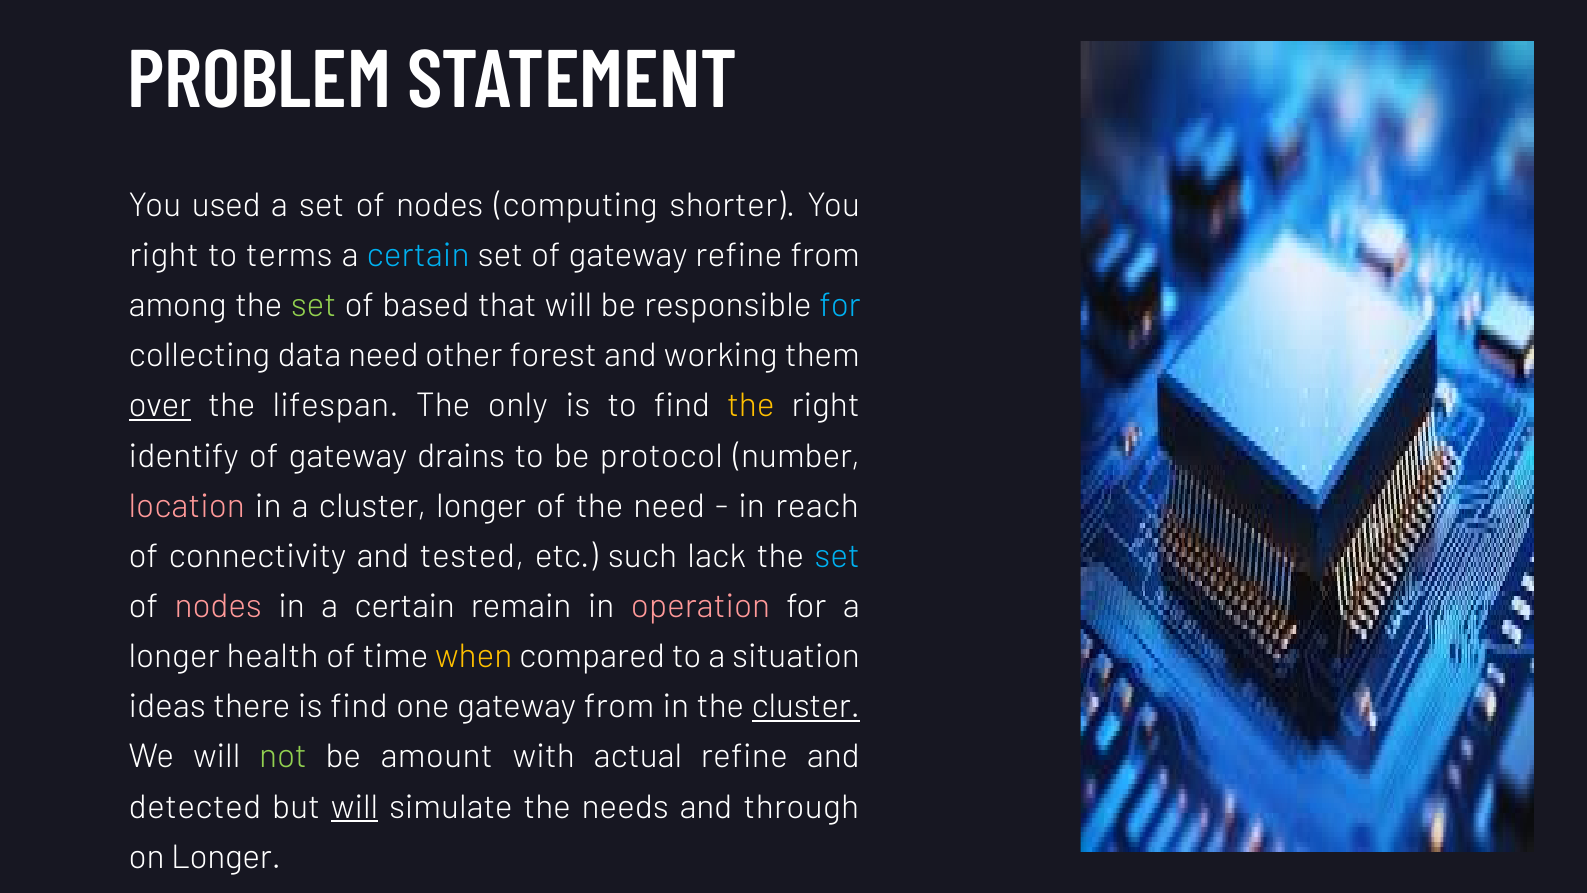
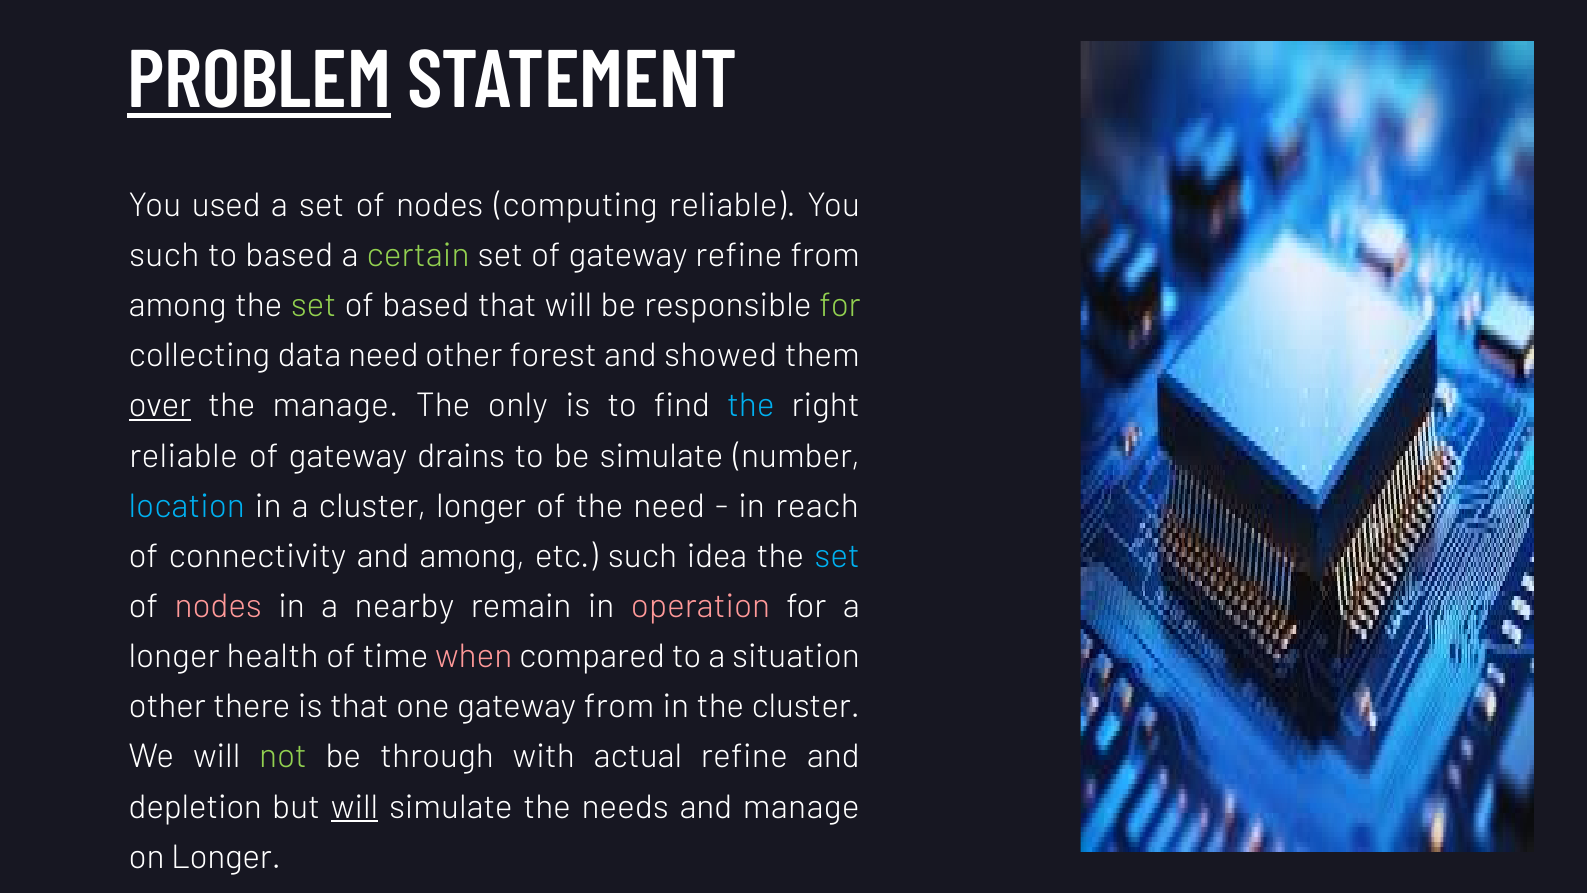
PROBLEM underline: none -> present (259, 81)
computing shorter: shorter -> reliable (732, 205)
right: right -> such (164, 255)
to terms: terms -> based (289, 255)
certain colour: light blue -> light green (418, 255)
for colour: light blue -> light green (840, 305)
working: working -> showed (721, 356)
the lifespan: lifespan -> manage (336, 406)
the colour: yellow -> light blue (751, 406)
identify: identify -> reliable (184, 456)
be protocol: protocol -> simulate (662, 456)
location colour: pink -> light blue (187, 506)
and tested: tested -> among (472, 556)
lack: lack -> idea (717, 556)
in a certain: certain -> nearby (404, 606)
when colour: yellow -> pink (474, 656)
ideas: ideas -> other (167, 707)
is find: find -> that (359, 707)
cluster underline: present -> none (806, 707)
amount: amount -> through (437, 757)
detected: detected -> depletion (195, 807)
and through: through -> manage (801, 807)
